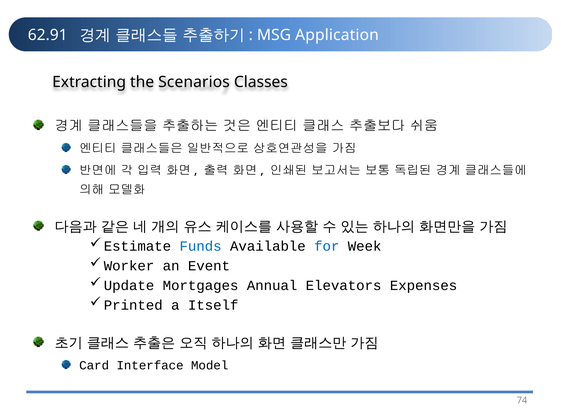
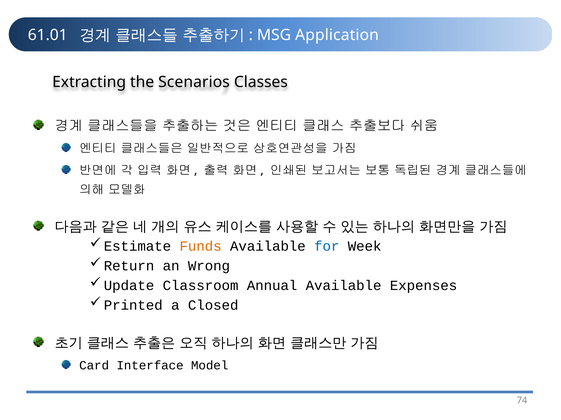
62.91: 62.91 -> 61.01 (48, 35)
Funds colour: blue -> orange (201, 247)
Worker: Worker -> Return (129, 266)
Event: Event -> Wrong (209, 266)
Mortgages: Mortgages -> Classroom (201, 286)
Annual Elevators: Elevators -> Available (344, 286)
Itself: Itself -> Closed (213, 306)
